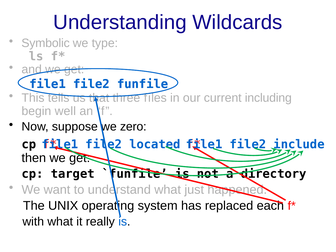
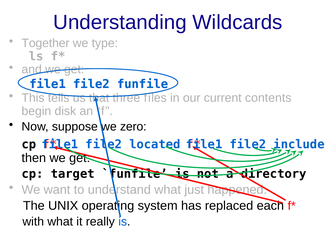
Symbolic: Symbolic -> Together (46, 43)
including: including -> contents (268, 98)
well: well -> disk (65, 111)
